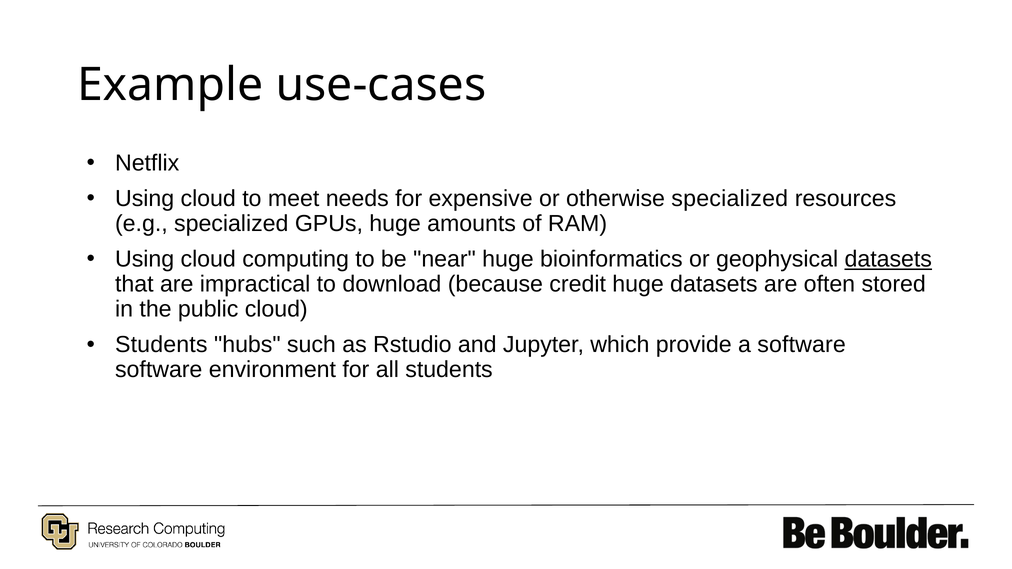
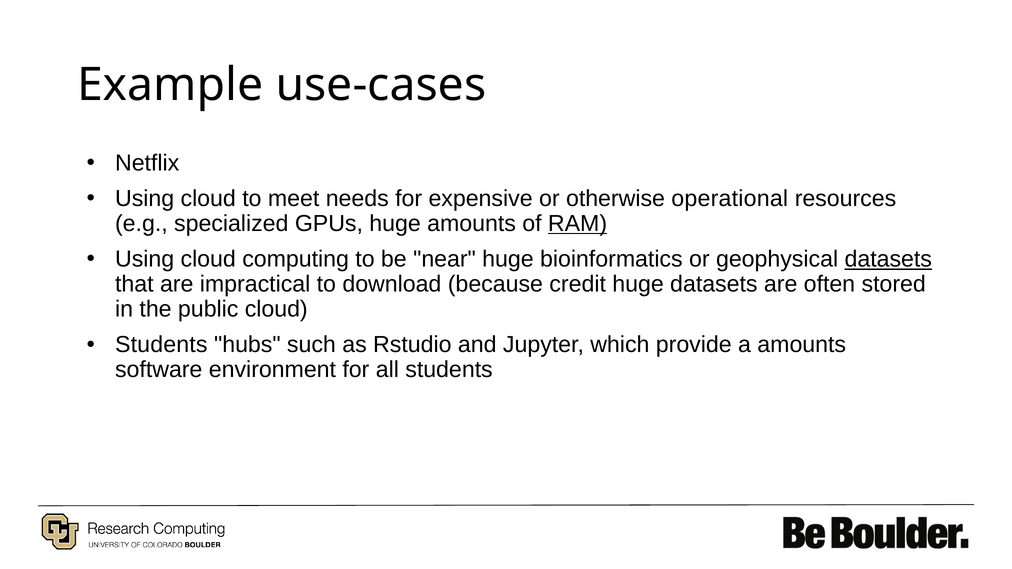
otherwise specialized: specialized -> operational (730, 199)
RAM underline: none -> present (578, 224)
a software: software -> amounts (802, 345)
